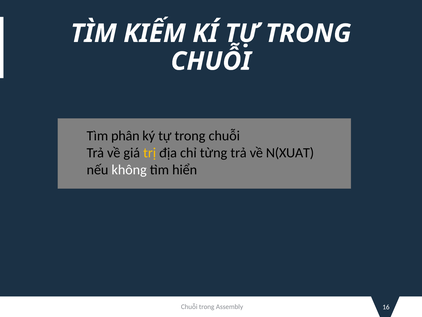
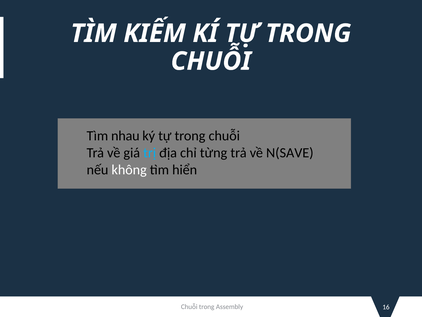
phân: phân -> nhau (125, 136)
trị colour: yellow -> light blue (150, 153)
N(XUAT: N(XUAT -> N(SAVE (290, 153)
